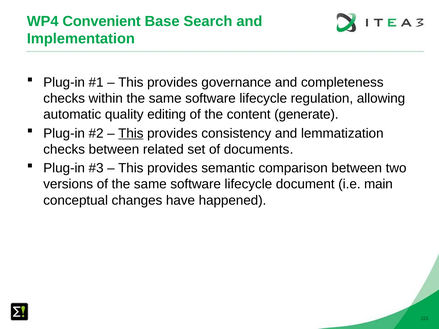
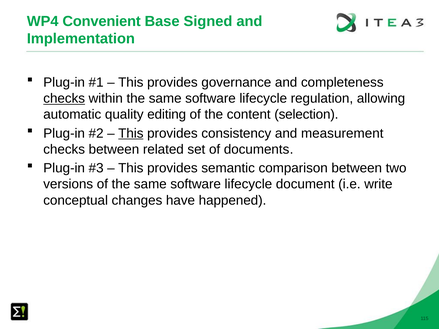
Search: Search -> Signed (208, 21)
checks underline: none -> present (64, 99)
generate: generate -> selection (306, 115)
lemmatization: lemmatization -> measurement (342, 133)
main: main -> write (378, 184)
